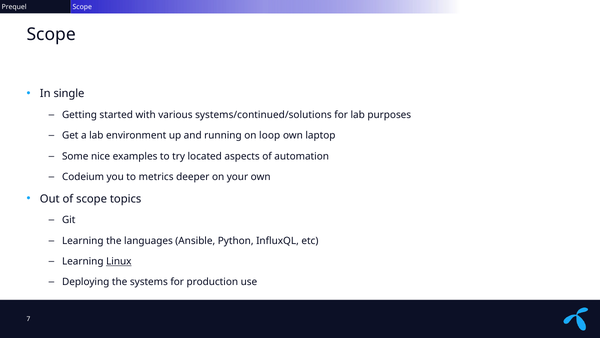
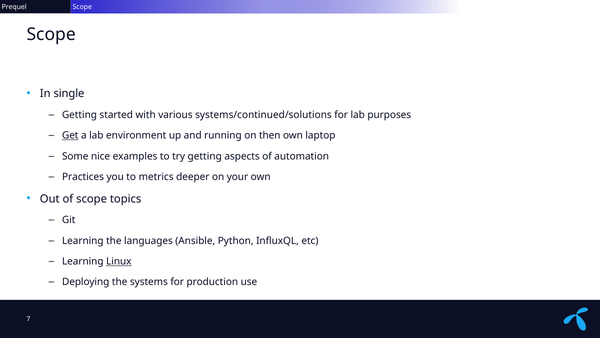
Get underline: none -> present (70, 135)
loop: loop -> then (270, 135)
try located: located -> getting (205, 156)
Codeium: Codeium -> Practices (83, 177)
